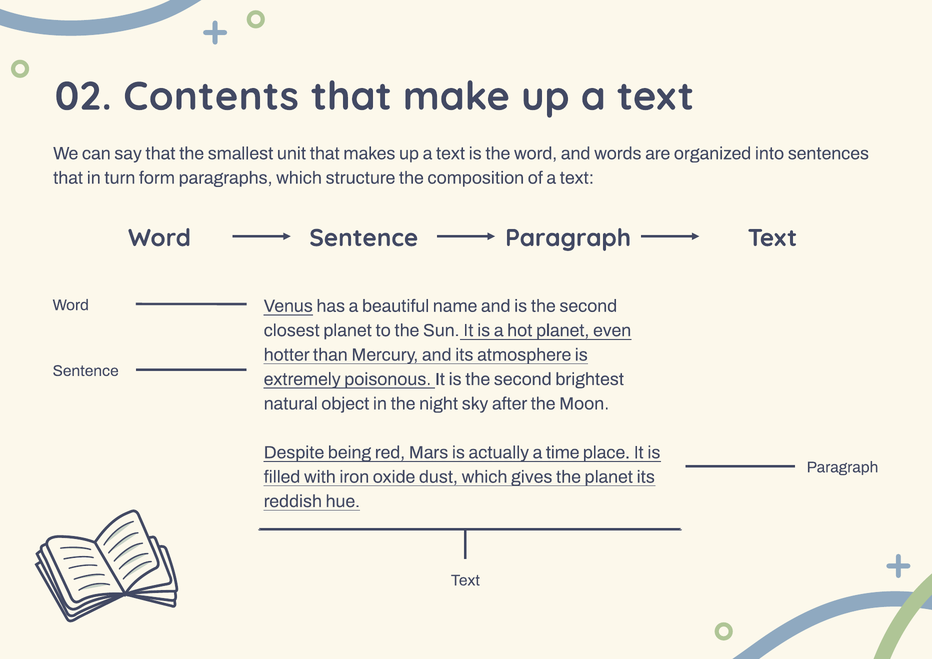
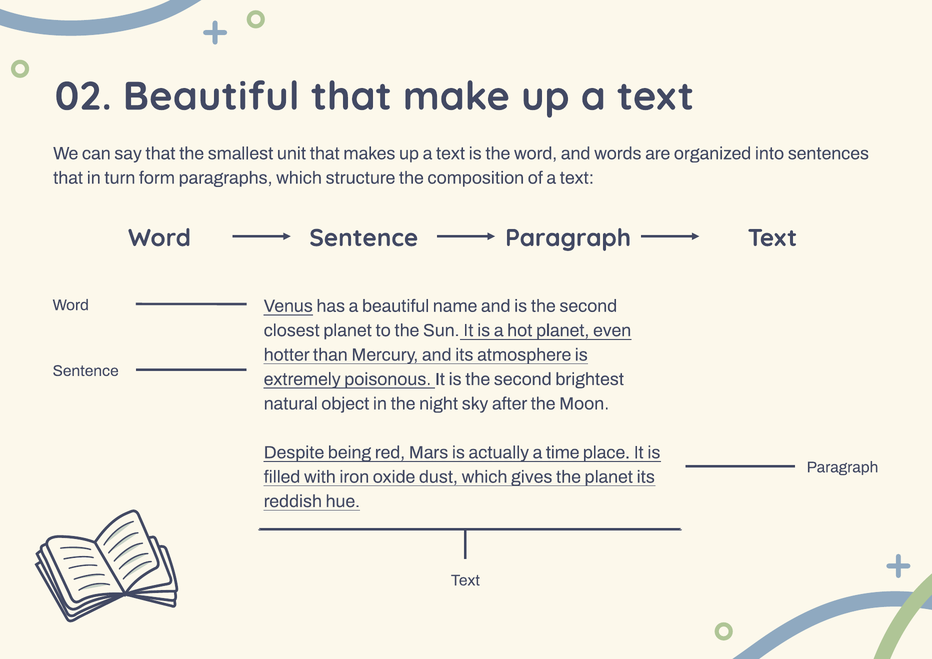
02 Contents: Contents -> Beautiful (211, 97)
